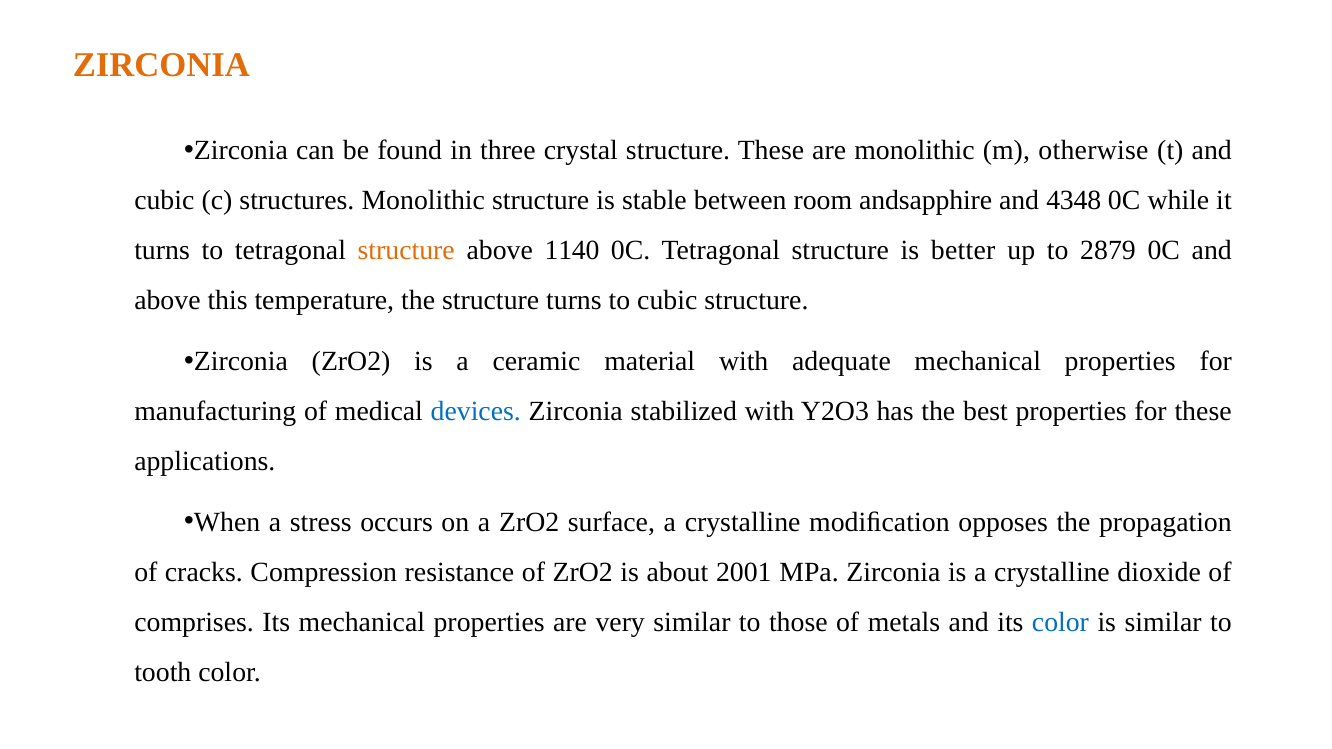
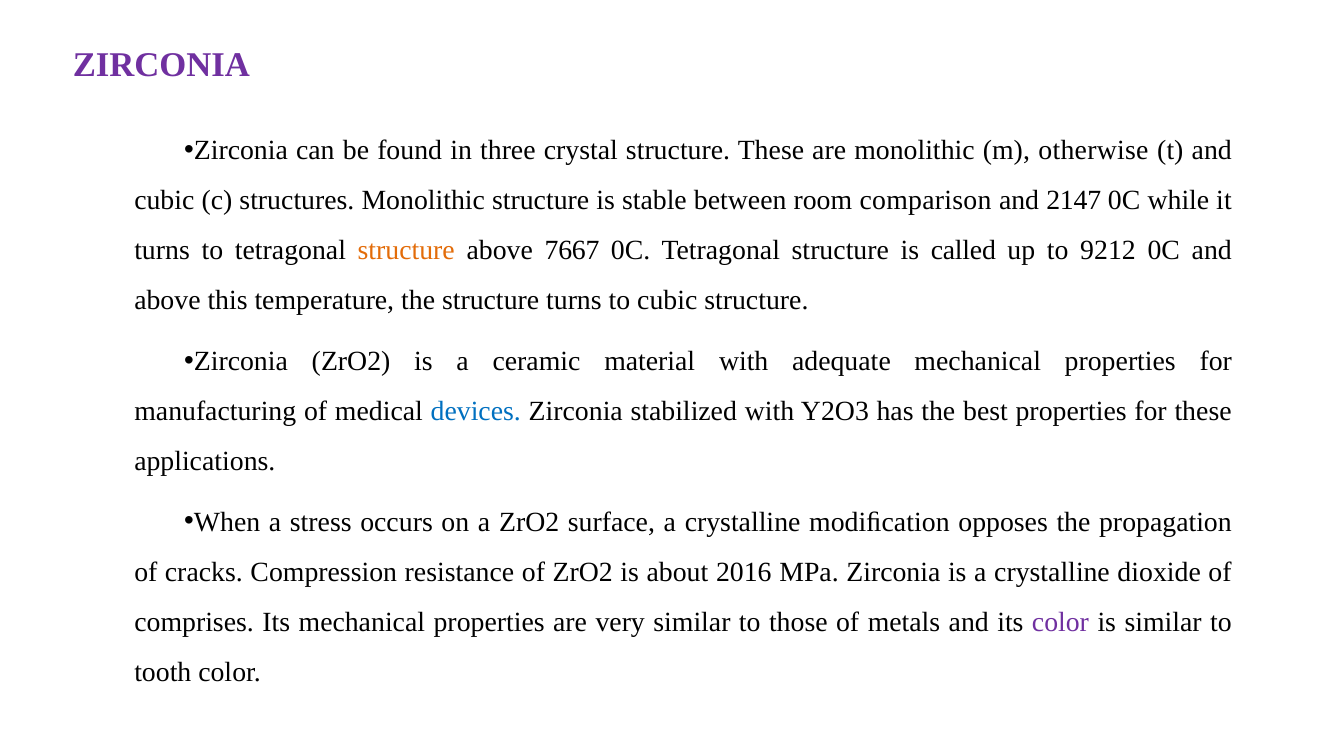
ZIRCONIA colour: orange -> purple (161, 65)
andsapphire: andsapphire -> comparison (925, 201)
4348: 4348 -> 2147 (1074, 201)
1140: 1140 -> 7667 (572, 251)
better: better -> called (963, 251)
2879: 2879 -> 9212 (1108, 251)
2001: 2001 -> 2016 (744, 572)
color colour: blue -> purple (1060, 622)
